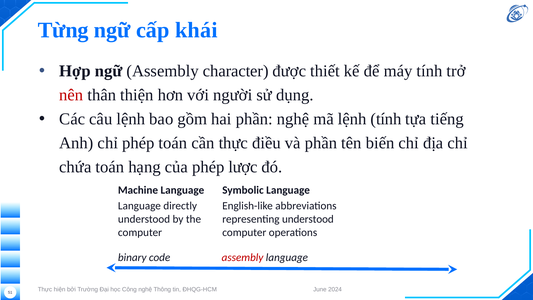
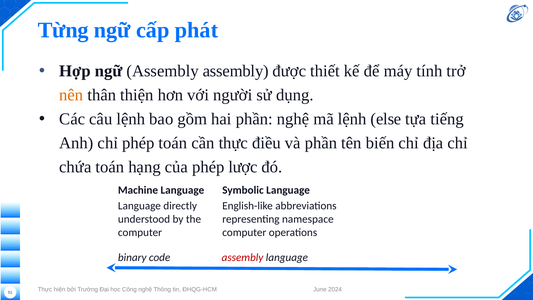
khái: khái -> phát (196, 30)
Assembly character: character -> assembly (236, 71)
nên colour: red -> orange (71, 95)
lệnh tính: tính -> else (386, 119)
representing understood: understood -> namespace (308, 219)
